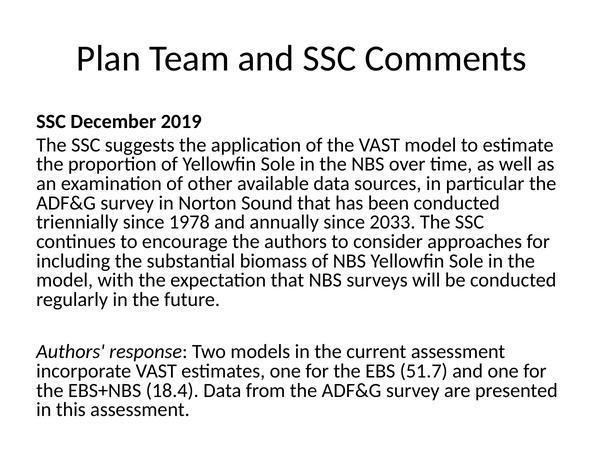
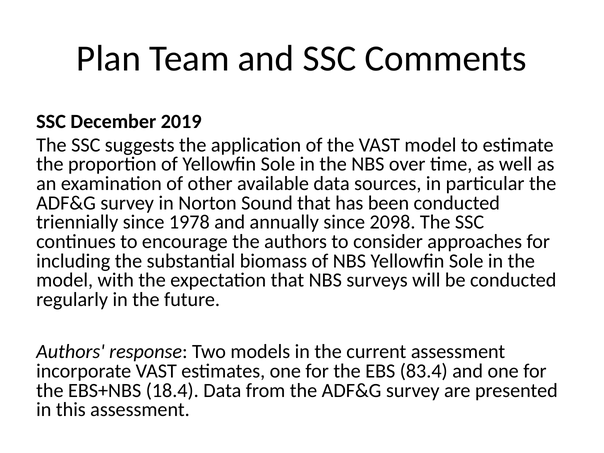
2033: 2033 -> 2098 (393, 222)
51.7: 51.7 -> 83.4 (424, 371)
